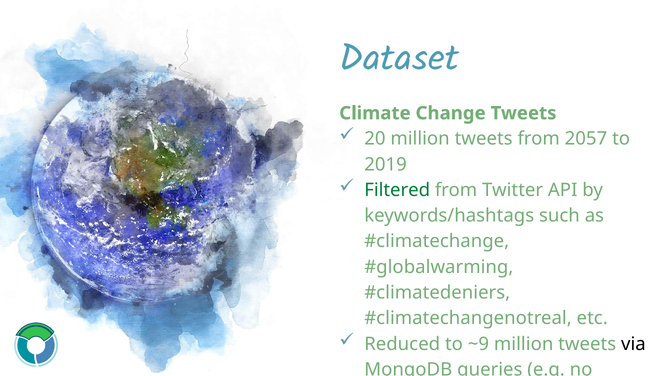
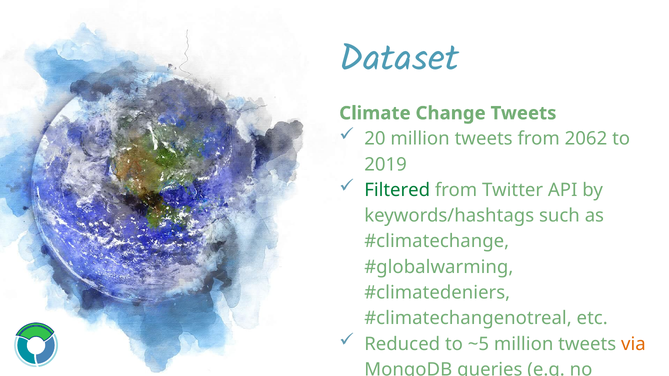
2057: 2057 -> 2062 (586, 139)
~9: ~9 -> ~5 (478, 344)
via colour: black -> orange (633, 344)
